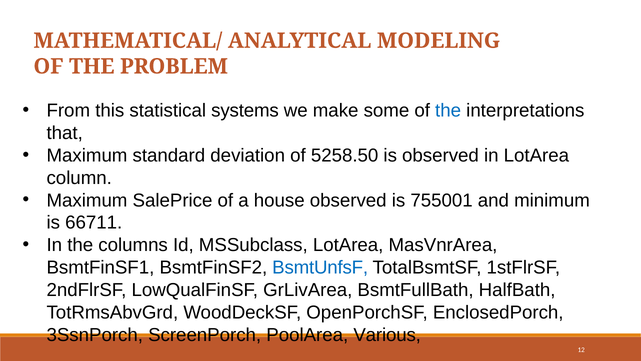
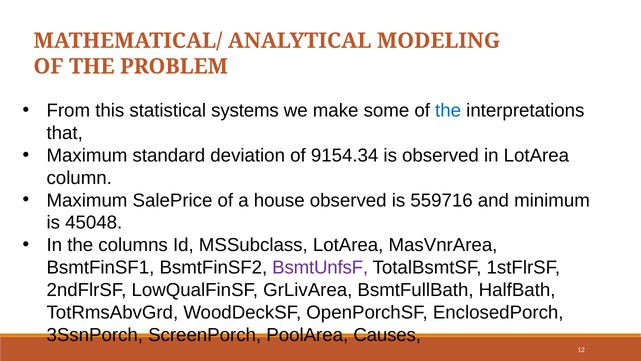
5258.50: 5258.50 -> 9154.34 (345, 155)
755001: 755001 -> 559716 (442, 200)
66711: 66711 -> 45048 (94, 223)
BsmtUnfsF colour: blue -> purple (320, 267)
Various: Various -> Causes (387, 335)
